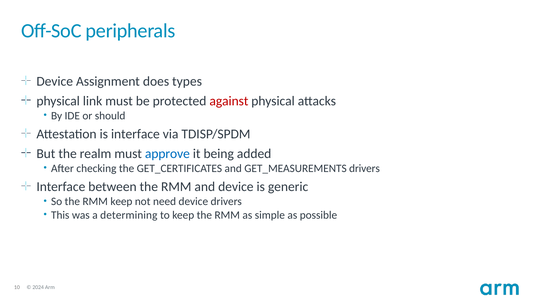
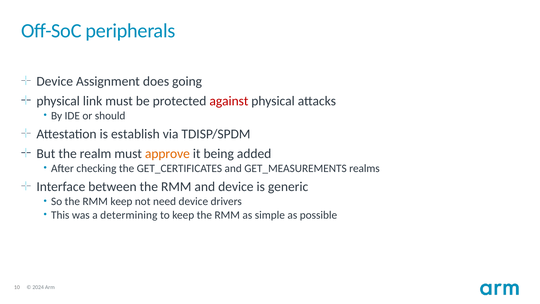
types: types -> going (187, 81)
is interface: interface -> establish (135, 134)
approve colour: blue -> orange (167, 153)
GET_MEASUREMENTS drivers: drivers -> realms (364, 168)
